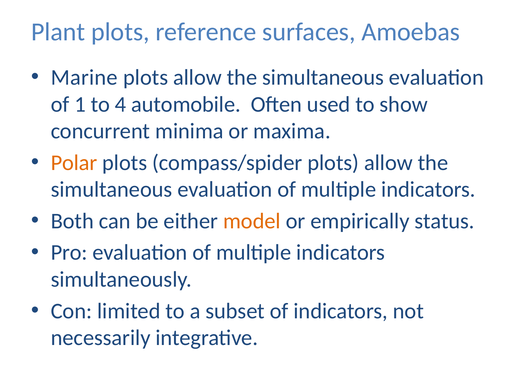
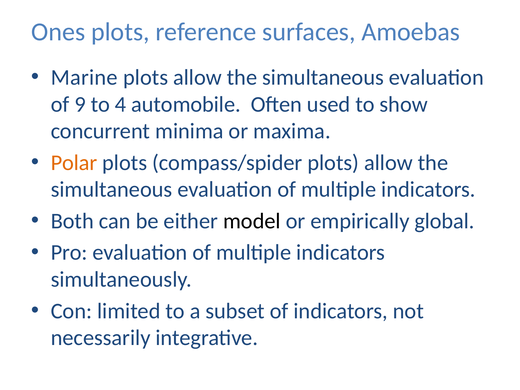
Plant: Plant -> Ones (58, 32)
1: 1 -> 9 (80, 104)
model colour: orange -> black (252, 221)
status: status -> global (444, 221)
